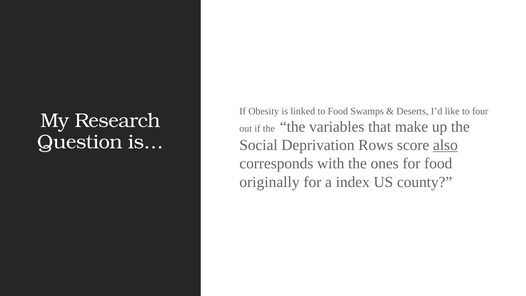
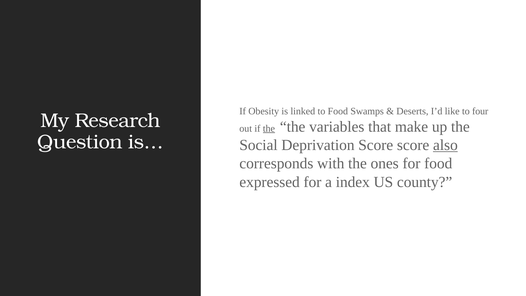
the underline: none -> present (269, 128)
Deprivation Rows: Rows -> Score (376, 145)
originally: originally -> expressed (270, 182)
